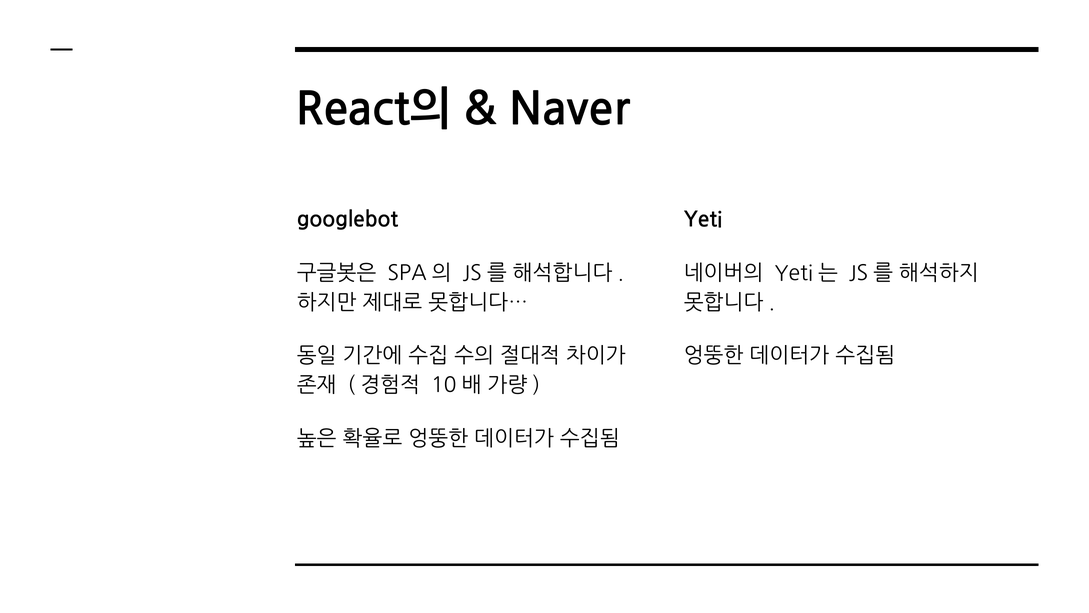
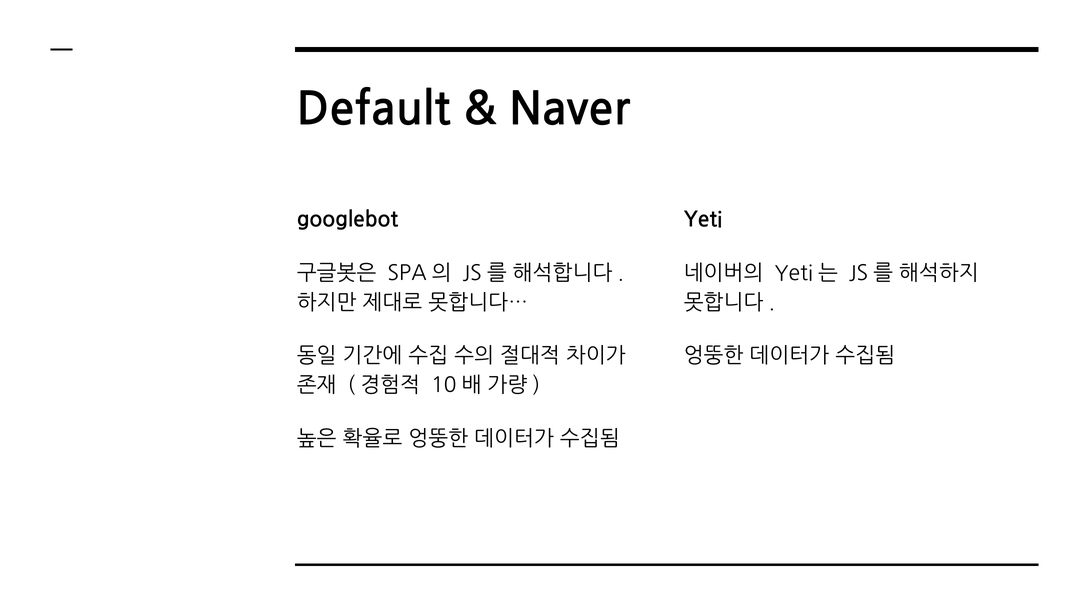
React의: React의 -> Default (374, 110)
